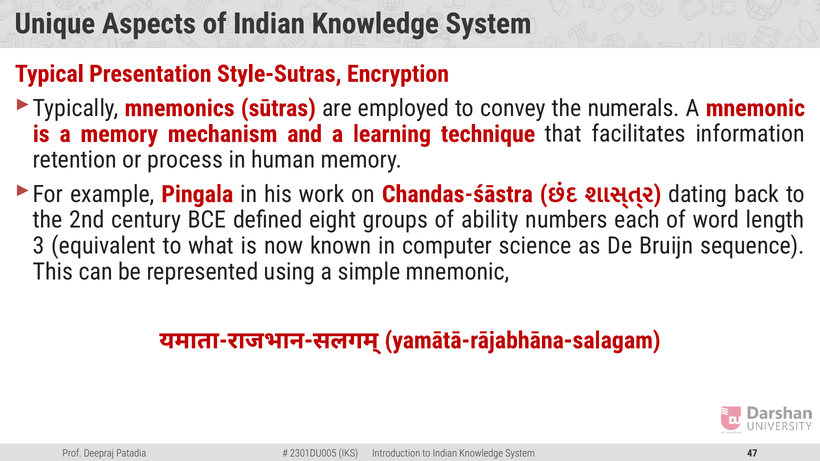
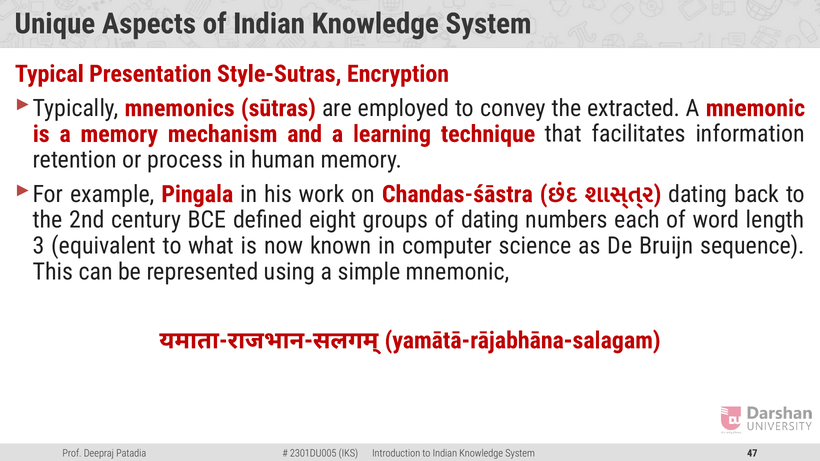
numerals: numerals -> extracted (634, 108)
of ability: ability -> dating (490, 220)
